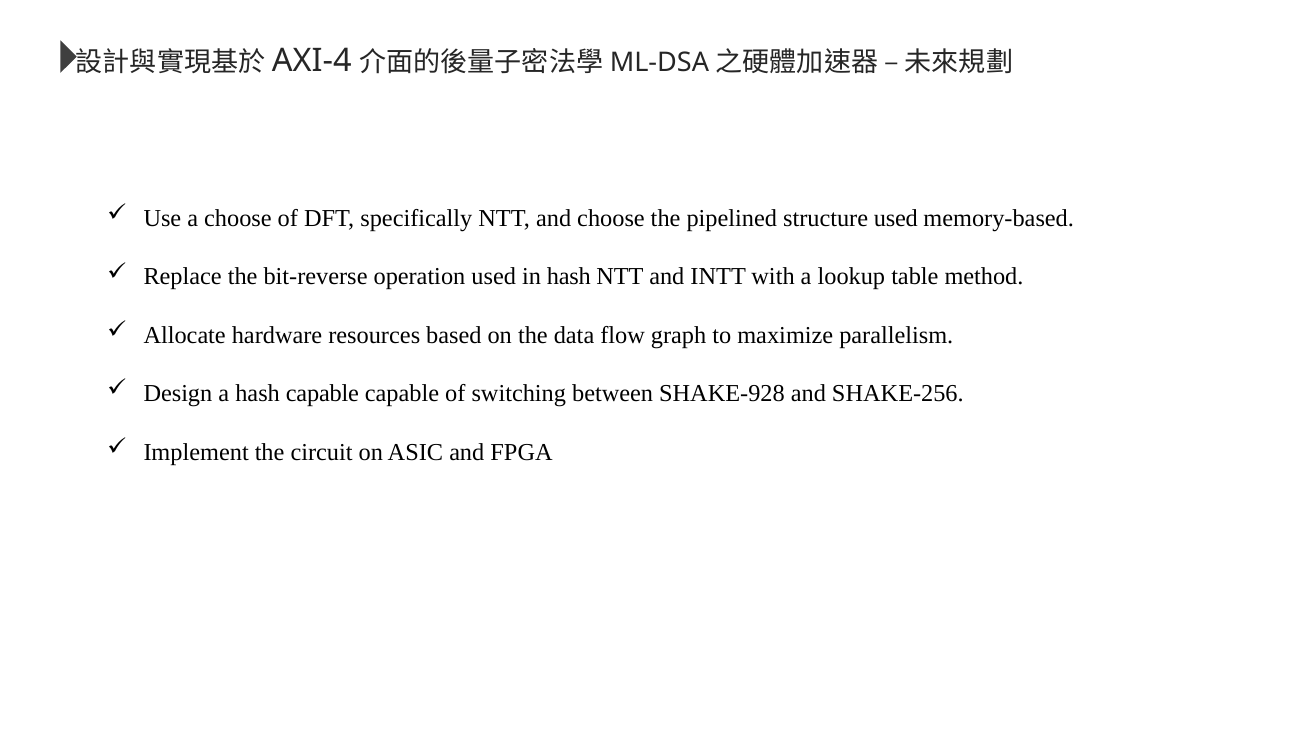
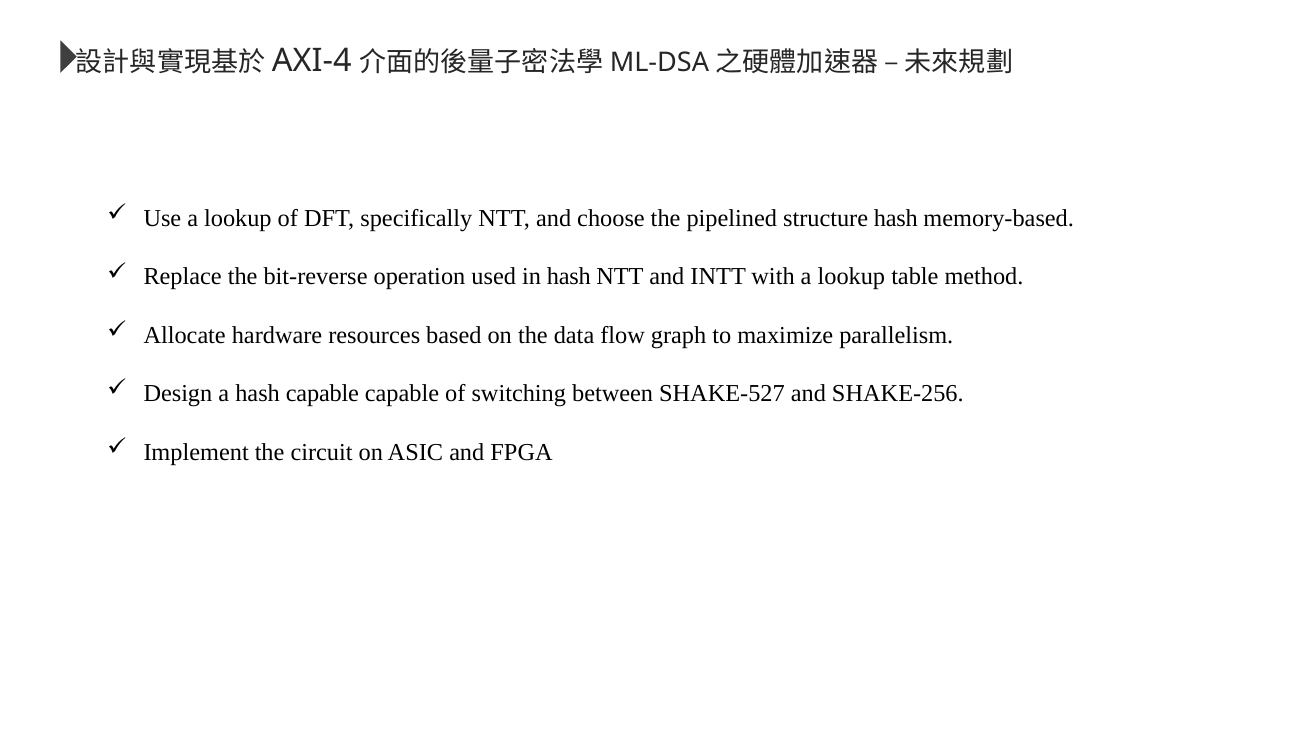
Use a choose: choose -> lookup (238, 219)
structure used: used -> hash (896, 219)
SHAKE-928: SHAKE-928 -> SHAKE-527 (722, 394)
